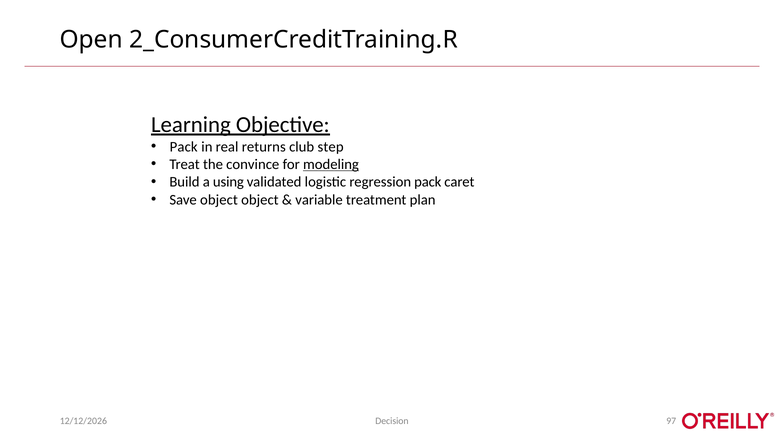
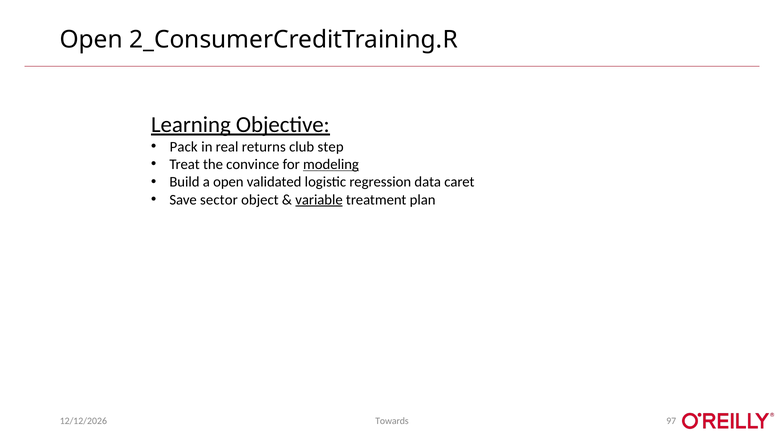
a using: using -> open (228, 182)
regression pack: pack -> data (428, 182)
Save object: object -> sector (219, 200)
variable underline: none -> present (319, 200)
Decision: Decision -> Towards (392, 421)
